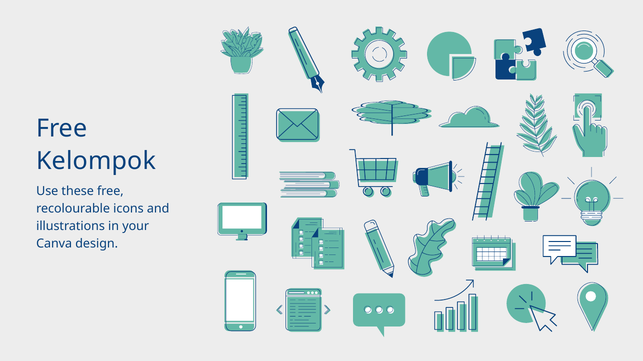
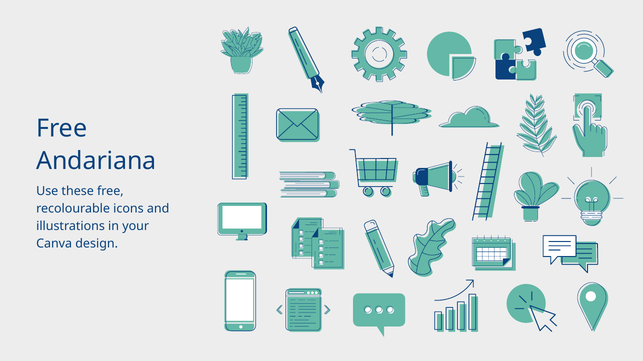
Kelompok: Kelompok -> Andariana (96, 161)
